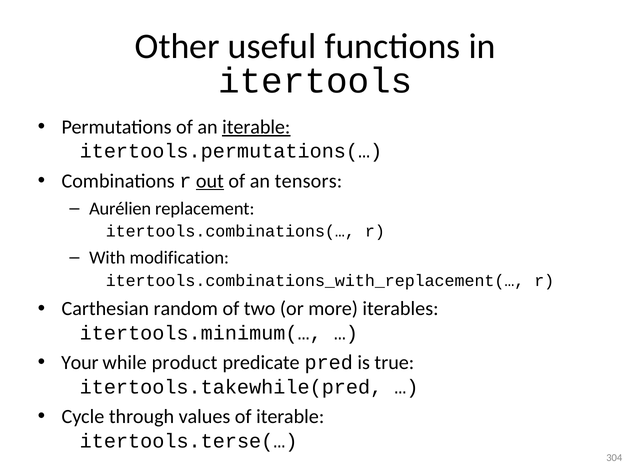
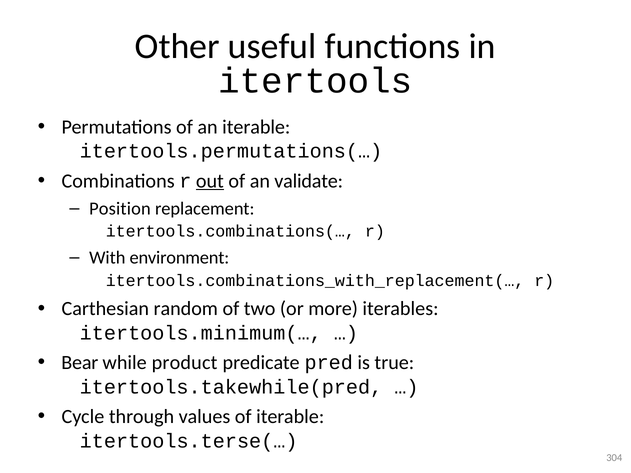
iterable underline: present -> none (256, 127)
tensors: tensors -> validate (309, 181)
Aurélien: Aurélien -> Position (120, 209)
modification: modification -> environment (179, 258)
Your: Your -> Bear (80, 363)
